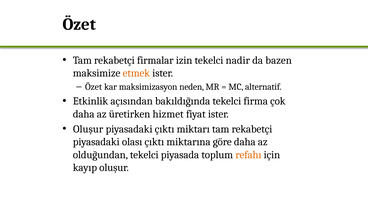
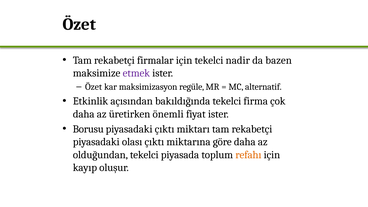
firmalar izin: izin -> için (184, 60)
etmek colour: orange -> purple (136, 73)
neden: neden -> regüle (192, 87)
hizmet: hizmet -> önemli (168, 114)
Oluşur: Oluşur -> Borusu (88, 129)
